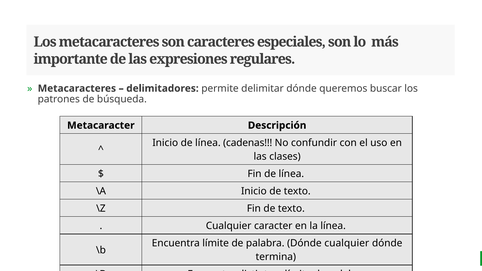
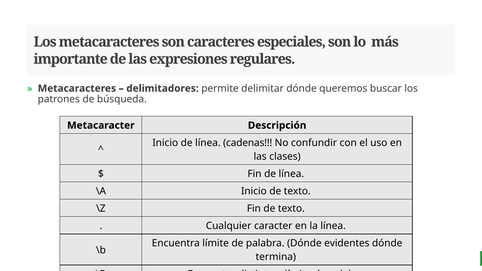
Dónde cualquier: cualquier -> evidentes (347, 243)
